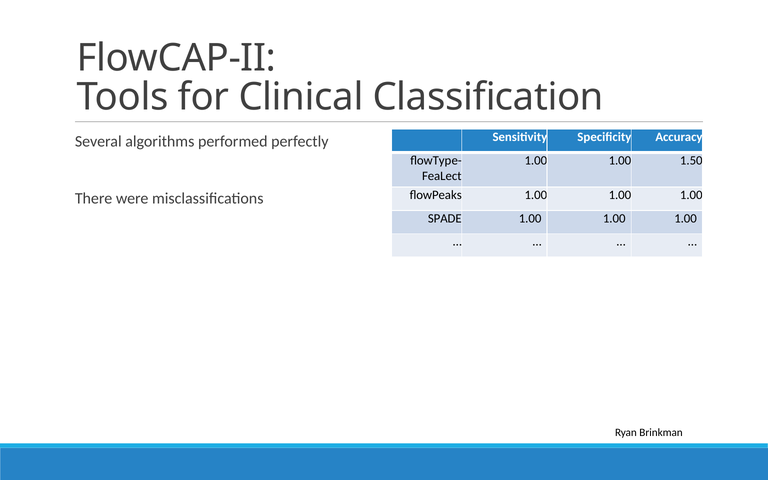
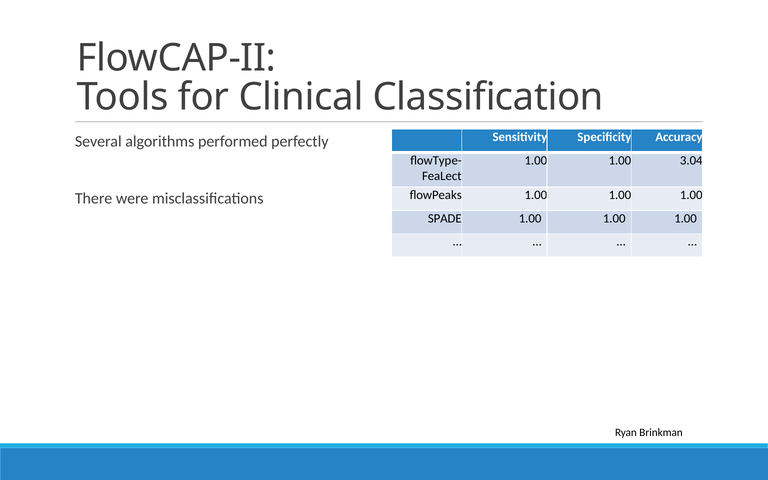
1.50: 1.50 -> 3.04 (691, 160)
